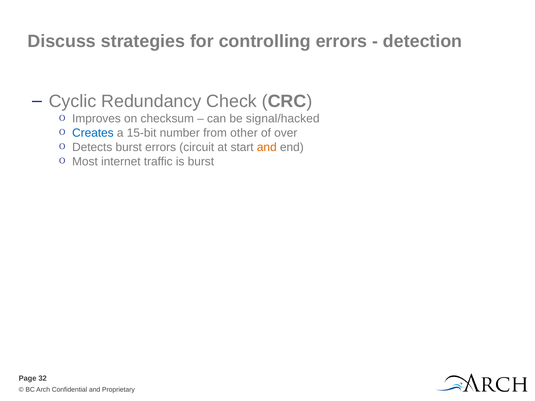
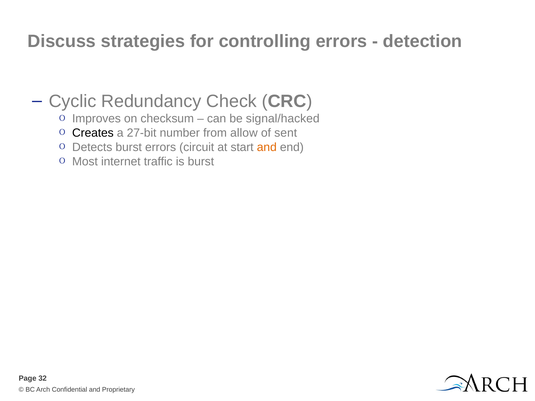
Creates colour: blue -> black (93, 133)
15-bit: 15-bit -> 27-bit (142, 133)
other: other -> allow (244, 133)
over: over -> sent (286, 133)
